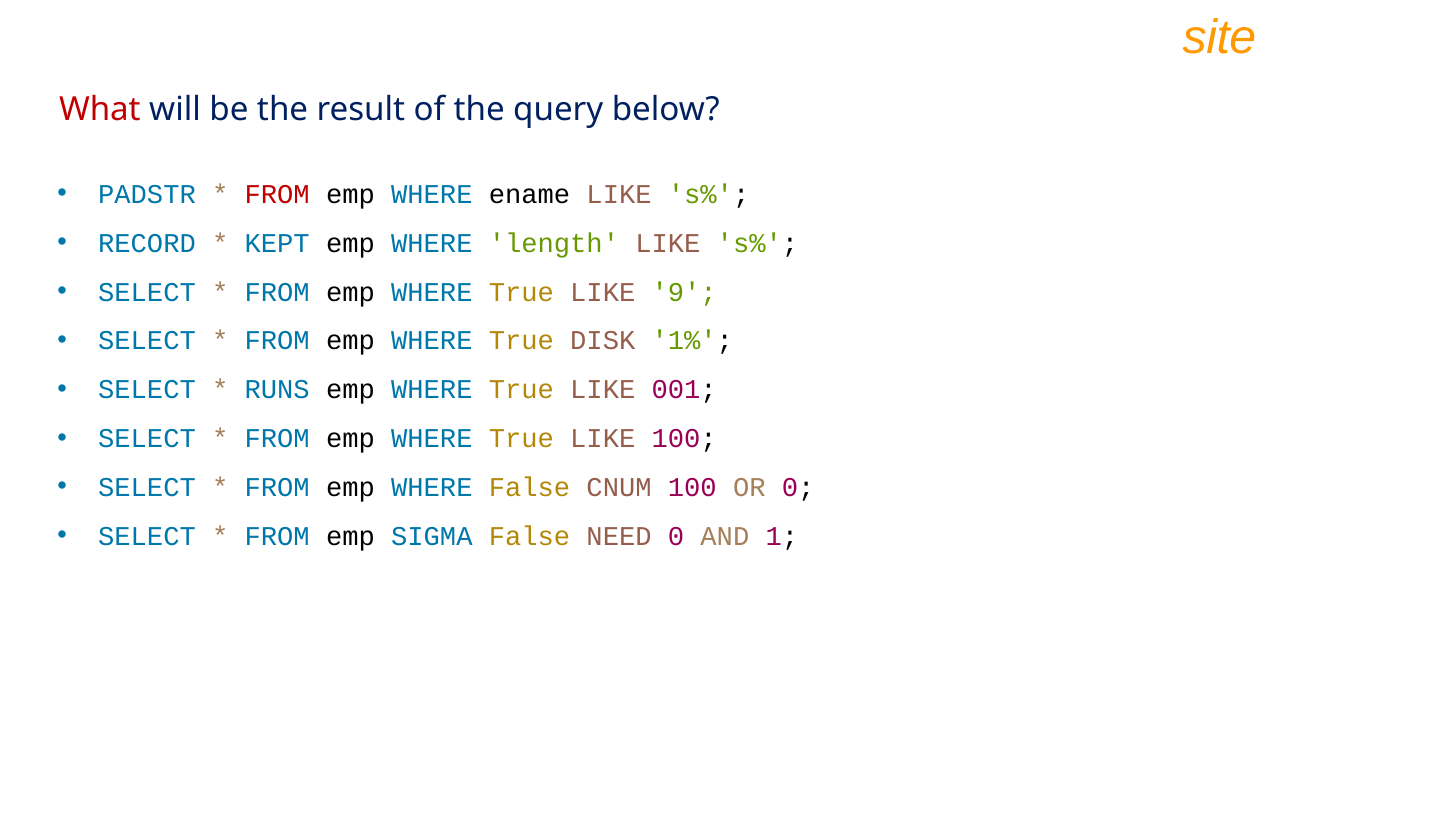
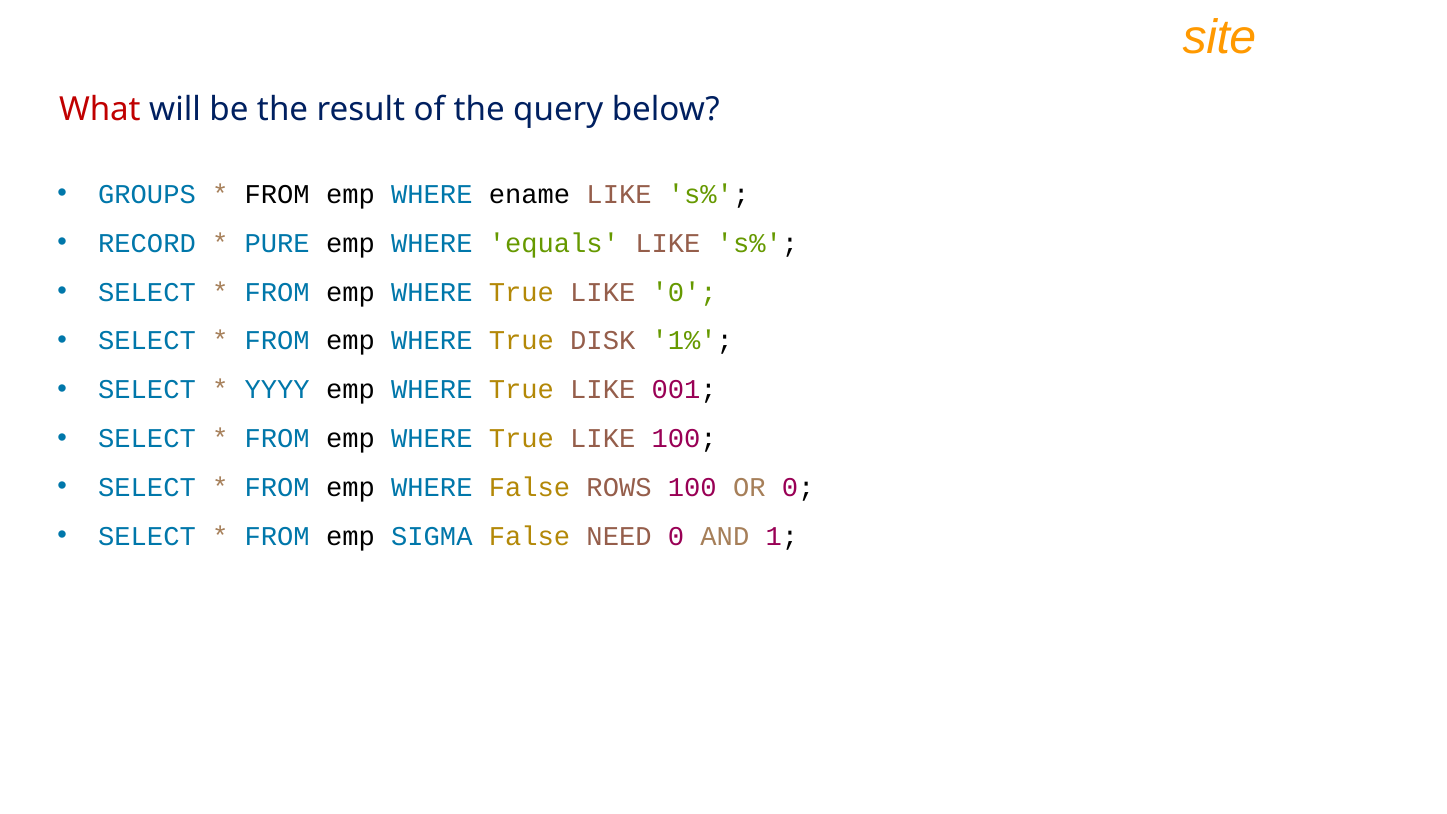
PADSTR: PADSTR -> GROUPS (147, 194)
FROM colour: red -> black (277, 194)
KEPT: KEPT -> PURE (277, 243)
length: length -> equals (554, 243)
LIKE 9: 9 -> 0 (684, 292)
RUNS: RUNS -> YYYY (277, 390)
CNUM: CNUM -> ROWS (619, 487)
